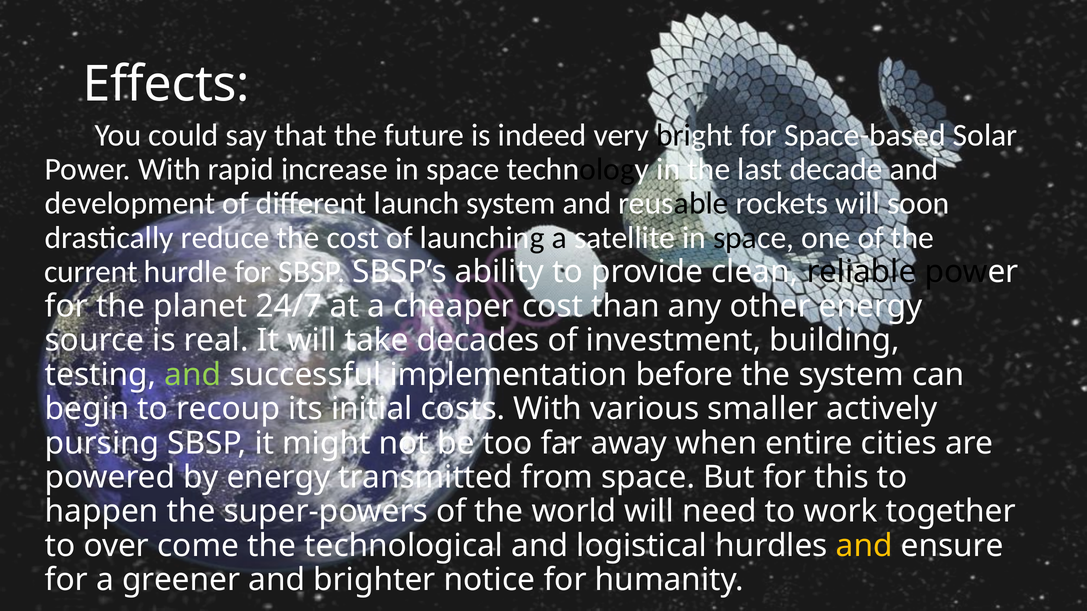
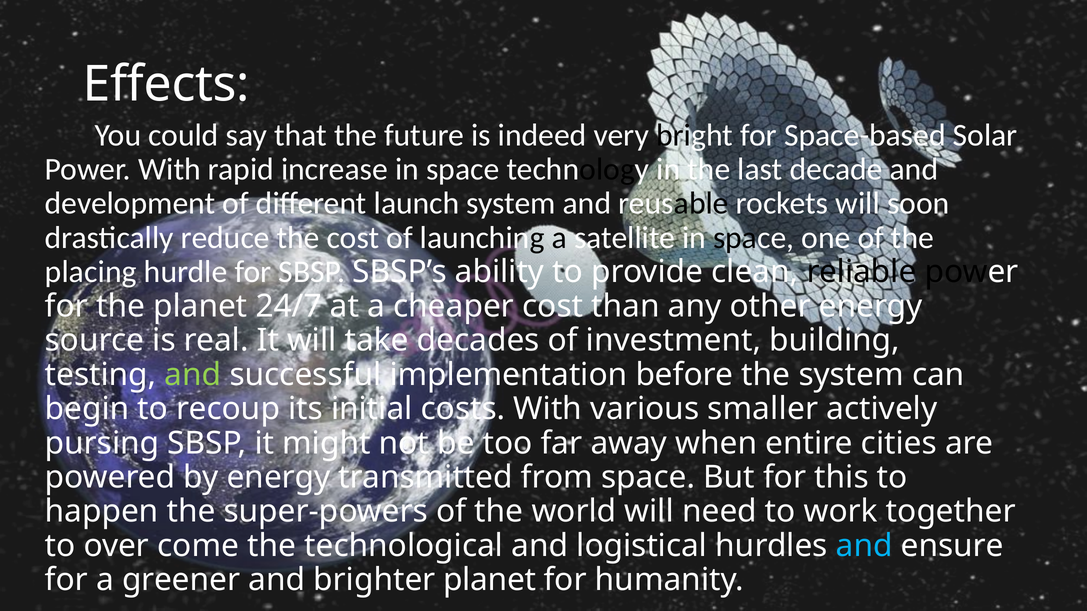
current: current -> placing (91, 272)
and colour: yellow -> light blue (864, 546)
brighter notice: notice -> planet (490, 580)
